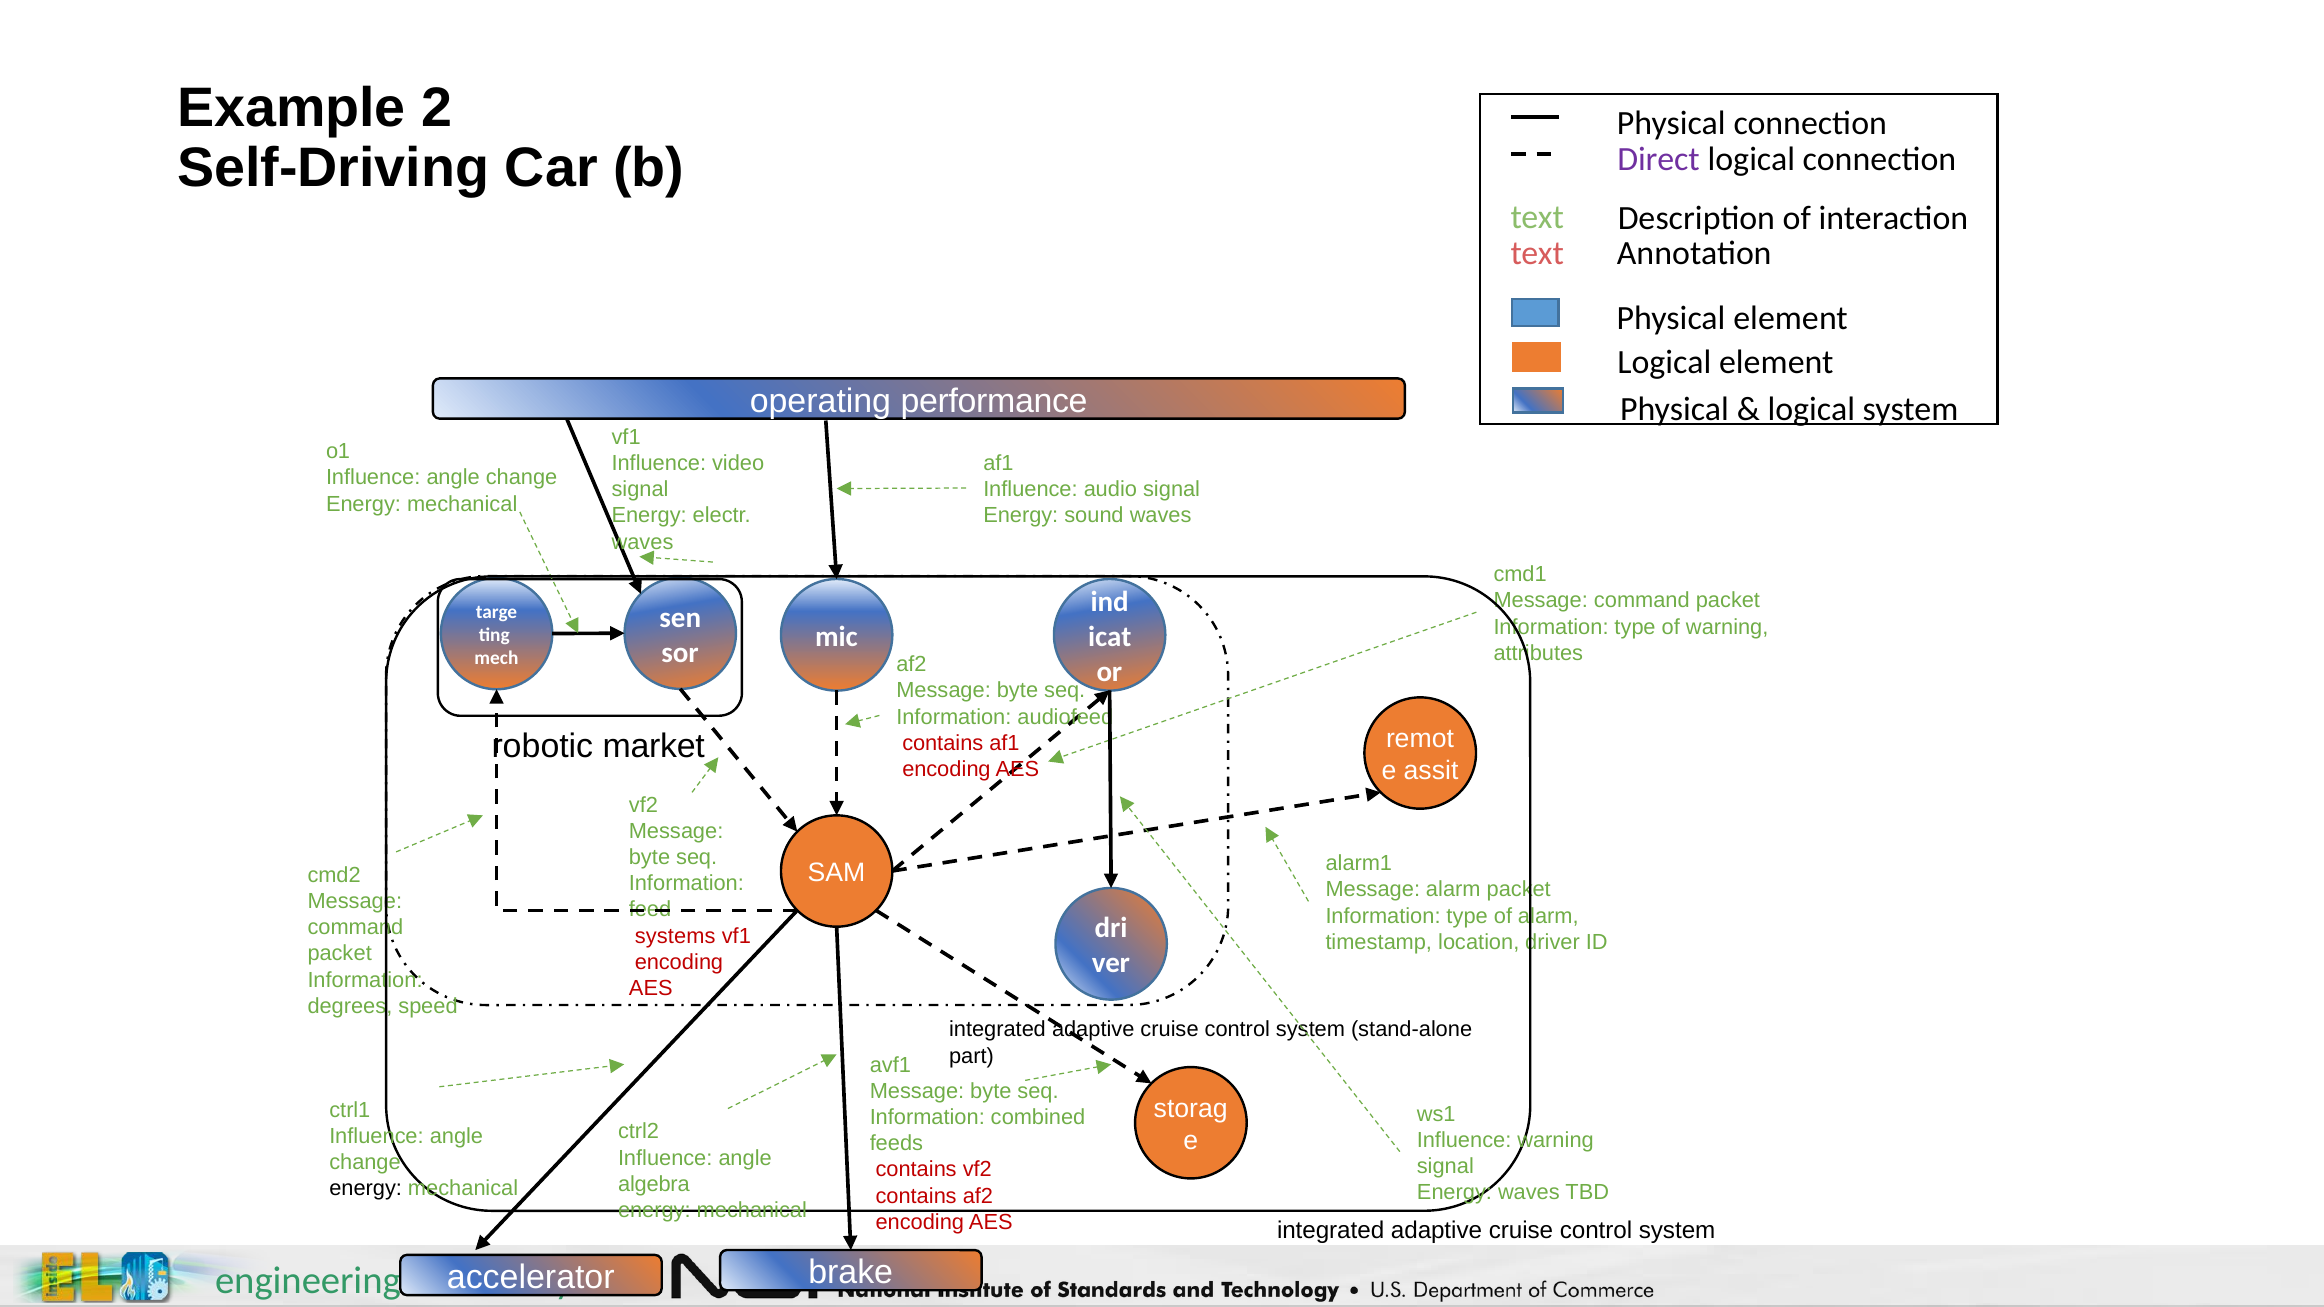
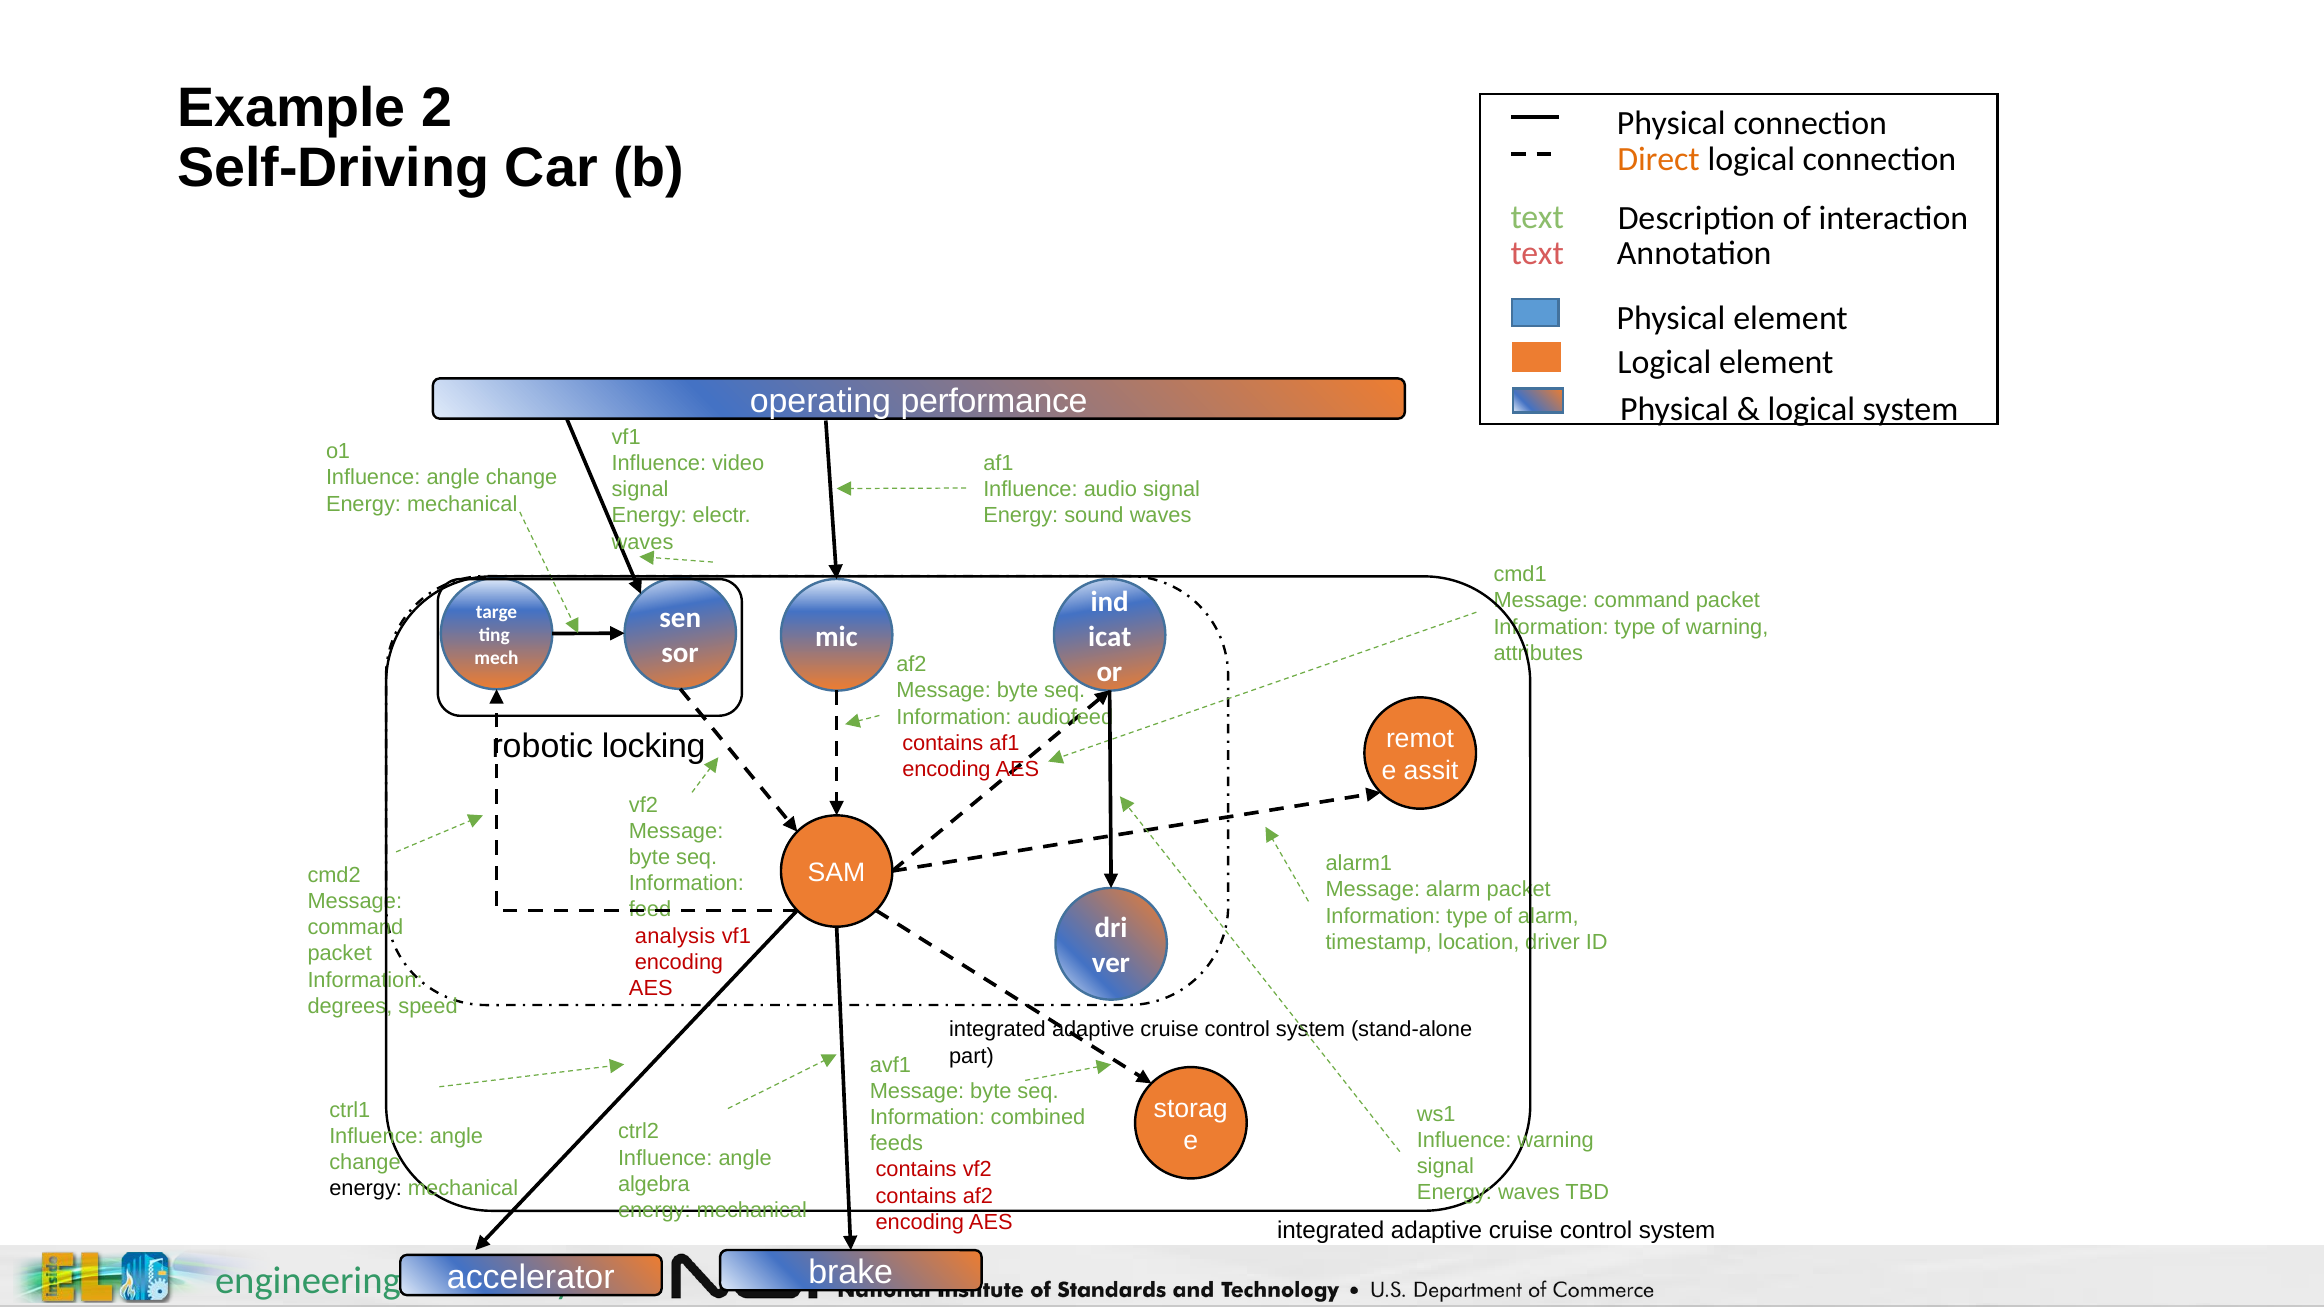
Direct colour: purple -> orange (1659, 159)
market: market -> locking (654, 746)
systems: systems -> analysis (675, 936)
